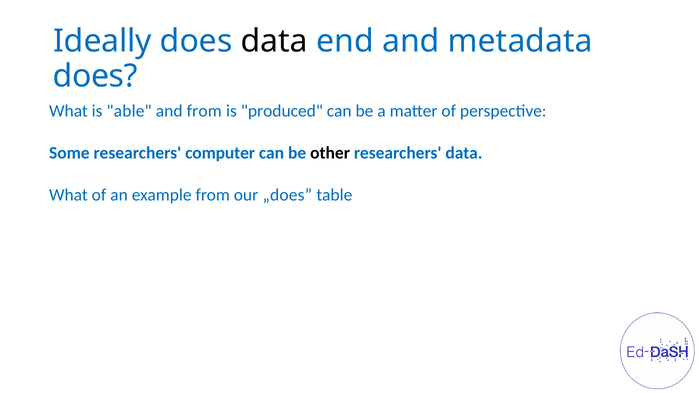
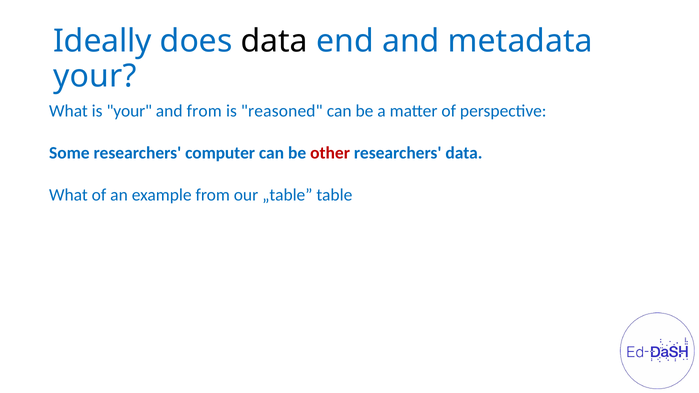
does: does -> your (95, 76)
is able: able -> your (129, 111)
produced: produced -> reasoned (282, 111)
other colour: black -> red (330, 153)
„does: „does -> „table (287, 195)
